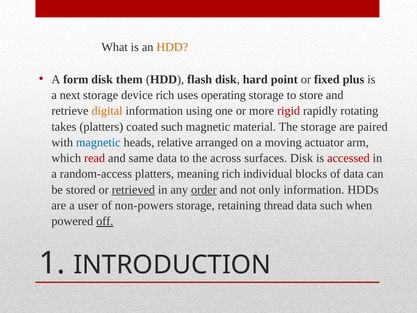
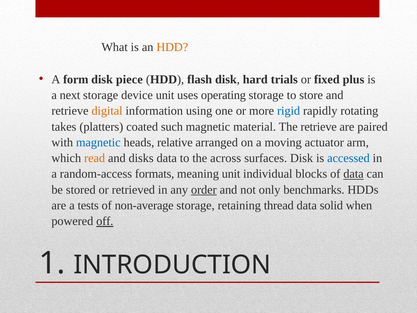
them: them -> piece (129, 79)
point: point -> trials (284, 79)
device rich: rich -> unit (165, 95)
rigid colour: red -> blue (289, 111)
The storage: storage -> retrieve (319, 127)
read colour: red -> orange (95, 158)
same: same -> disks (141, 158)
accessed colour: red -> blue (348, 158)
random-access platters: platters -> formats (155, 174)
meaning rich: rich -> unit (231, 174)
data underline: none -> present (353, 174)
retrieved underline: present -> none (133, 190)
only information: information -> benchmarks (314, 190)
user: user -> tests (88, 205)
non-powers: non-powers -> non-average (144, 205)
data such: such -> solid (331, 205)
